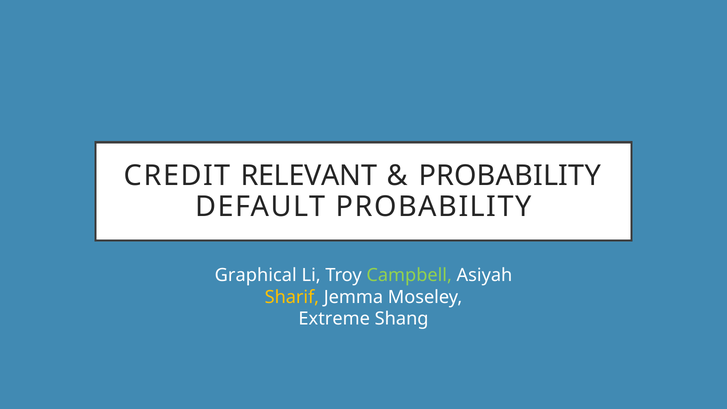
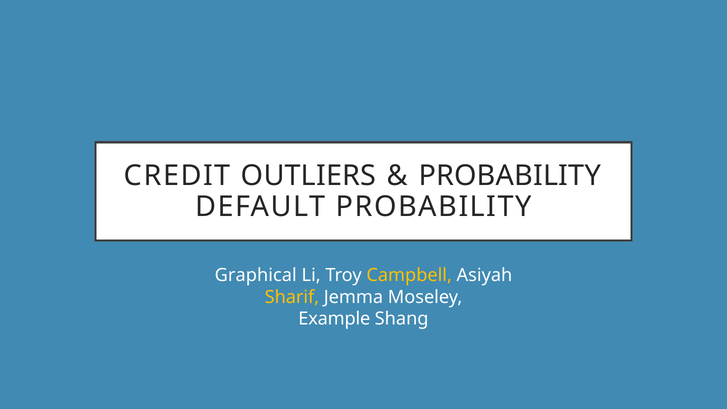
RELEVANT: RELEVANT -> OUTLIERS (309, 176)
Campbell colour: light green -> yellow (409, 275)
Extreme: Extreme -> Example (334, 319)
